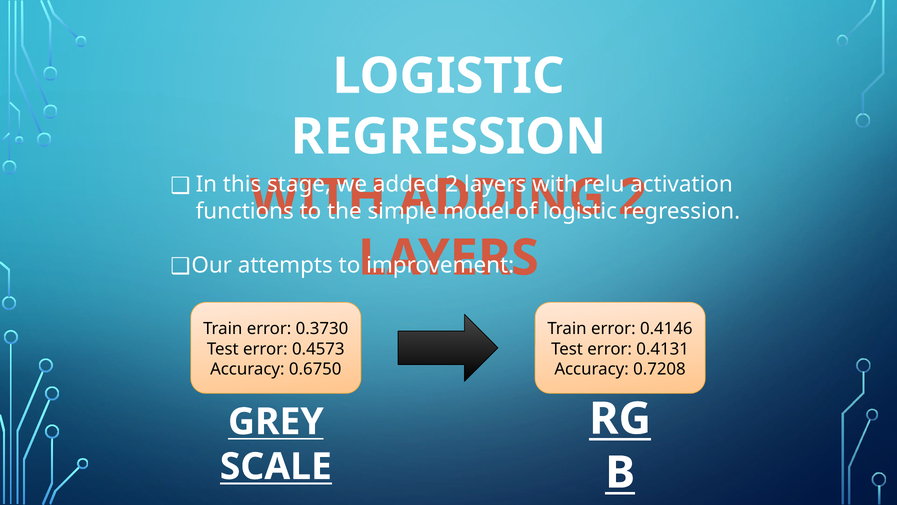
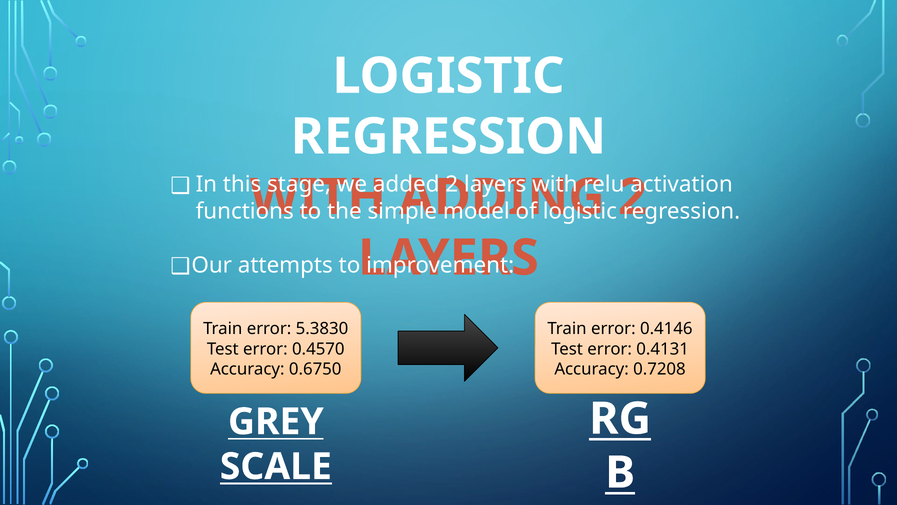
0.3730: 0.3730 -> 5.3830 (322, 328)
0.4573: 0.4573 -> 0.4570 (318, 349)
